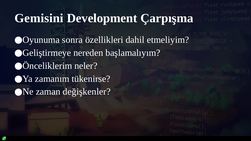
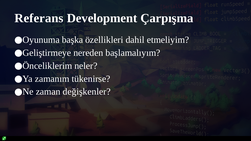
Gemisini: Gemisini -> Referans (39, 18)
sonra: sonra -> başka (72, 40)
